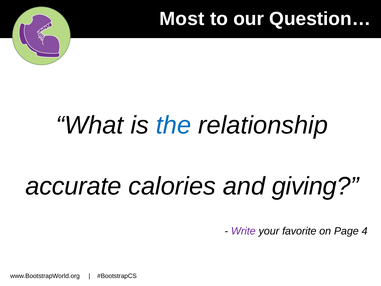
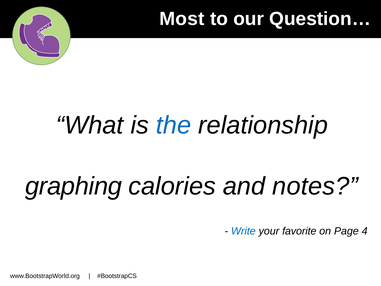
accurate: accurate -> graphing (74, 186)
giving: giving -> notes (315, 186)
Write colour: purple -> blue (243, 231)
